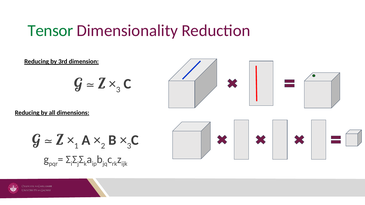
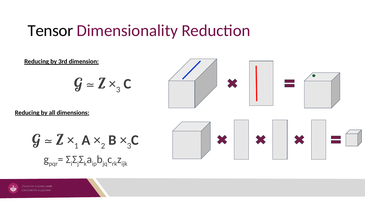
Tensor colour: green -> black (50, 31)
